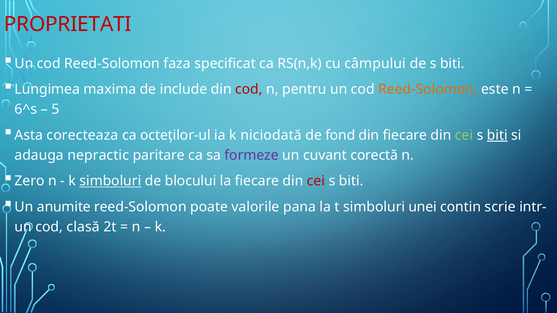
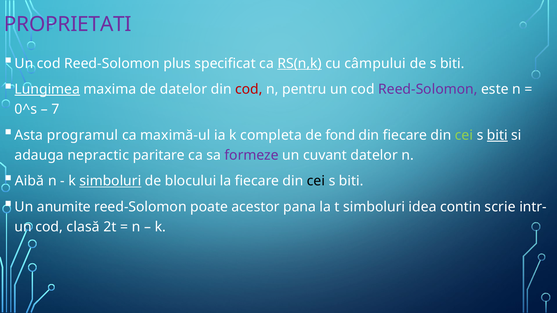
PROPRIETATI colour: red -> purple (68, 24)
faza: faza -> plus (177, 63)
RS(n,k underline: none -> present (300, 63)
Lungimea underline: none -> present (47, 89)
de include: include -> datelor (183, 89)
Reed-Solomon colour: orange -> purple (428, 89)
6^s: 6^s -> 0^s (26, 109)
5: 5 -> 7 (55, 109)
corecteaza: corecteaza -> programul (82, 135)
octeților-ul: octeților-ul -> maximă-ul (175, 135)
niciodată: niciodată -> completa (271, 135)
cuvant corectă: corectă -> datelor (374, 155)
Zero: Zero -> Aibă (29, 181)
cei colour: red -> black (316, 181)
valorile: valorile -> acestor (256, 207)
unei: unei -> idea (423, 207)
